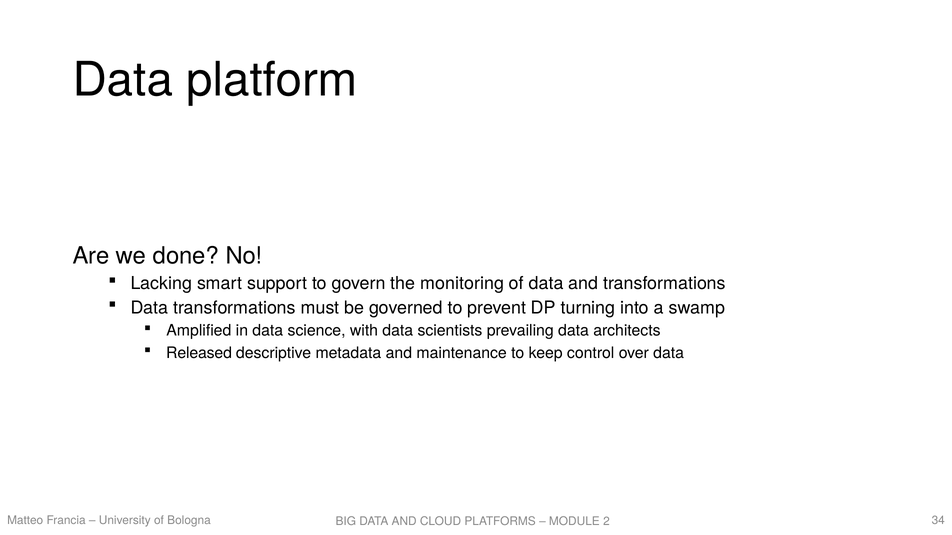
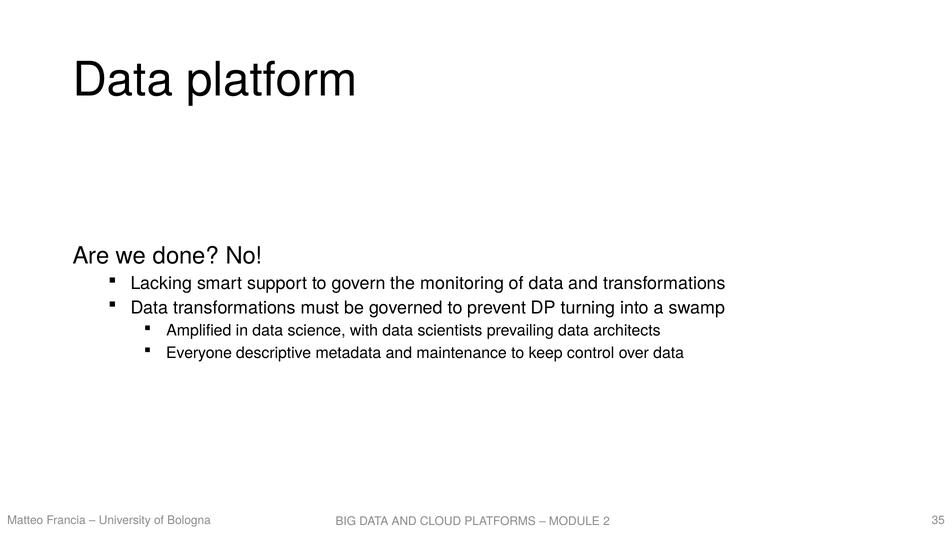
Released: Released -> Everyone (199, 353)
34: 34 -> 35 (938, 521)
